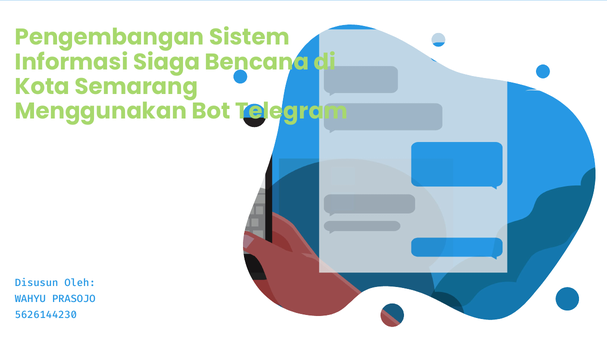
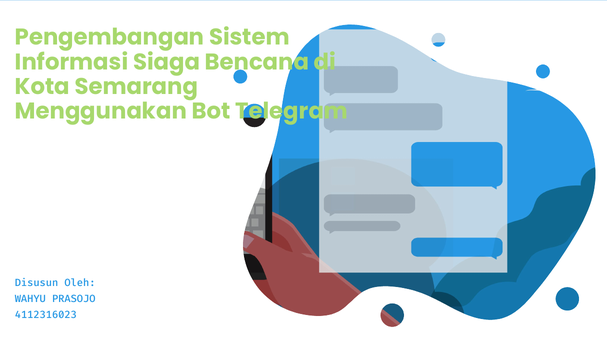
5626144230: 5626144230 -> 4112316023 (46, 315)
